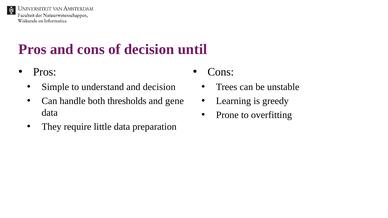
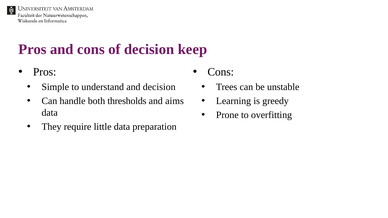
until: until -> keep (192, 49)
gene: gene -> aims (175, 101)
